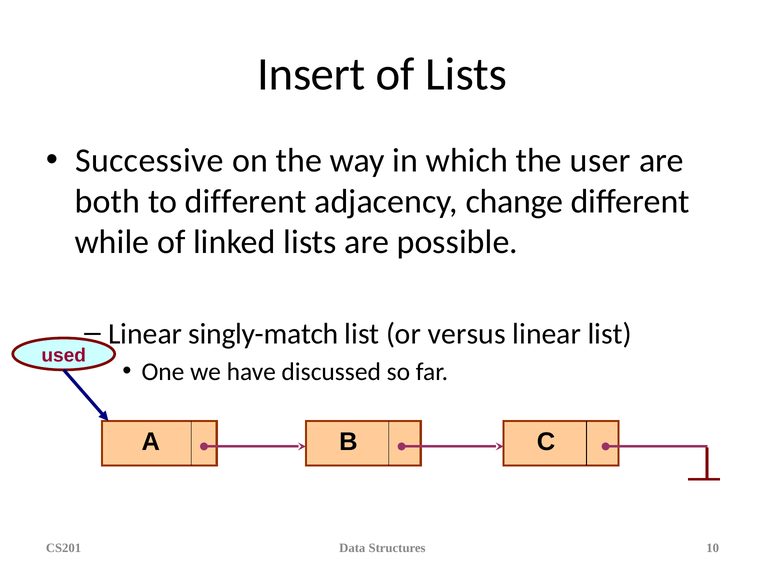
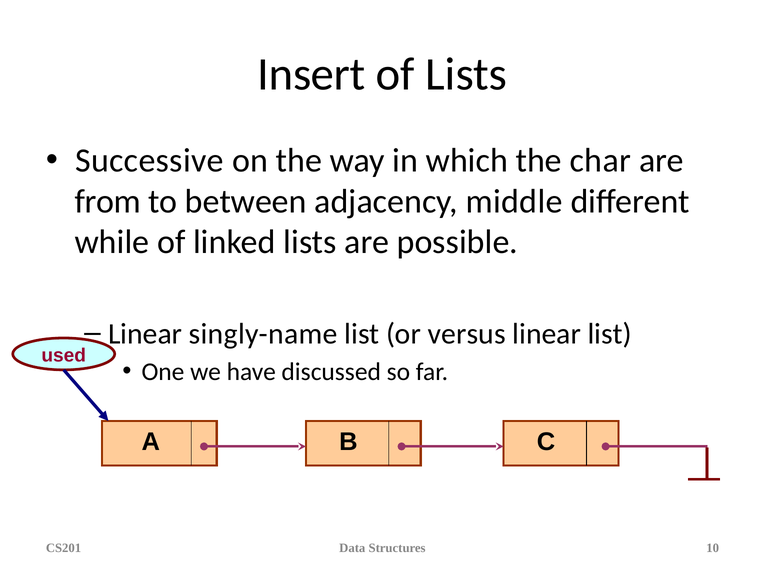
user: user -> char (600, 160)
both: both -> from (108, 201)
to different: different -> between (246, 201)
change: change -> middle (514, 201)
singly-match: singly-match -> singly-name (263, 334)
